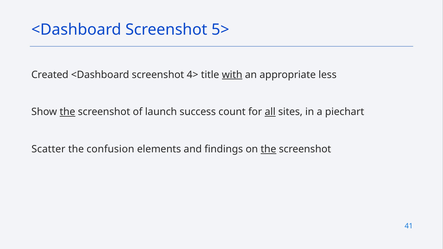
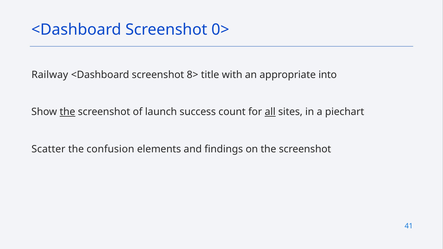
5>: 5> -> 0> (220, 30)
Created: Created -> Railway (50, 75)
4>: 4> -> 8> (193, 75)
with underline: present -> none (232, 75)
less: less -> into (328, 75)
the underline: present -> none (268, 149)
